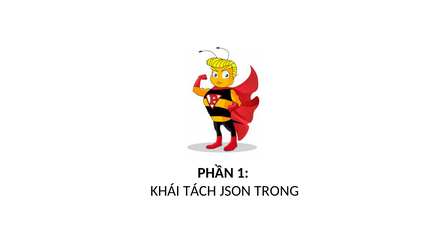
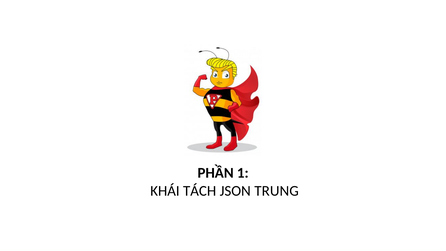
TRONG: TRONG -> TRUNG (277, 191)
